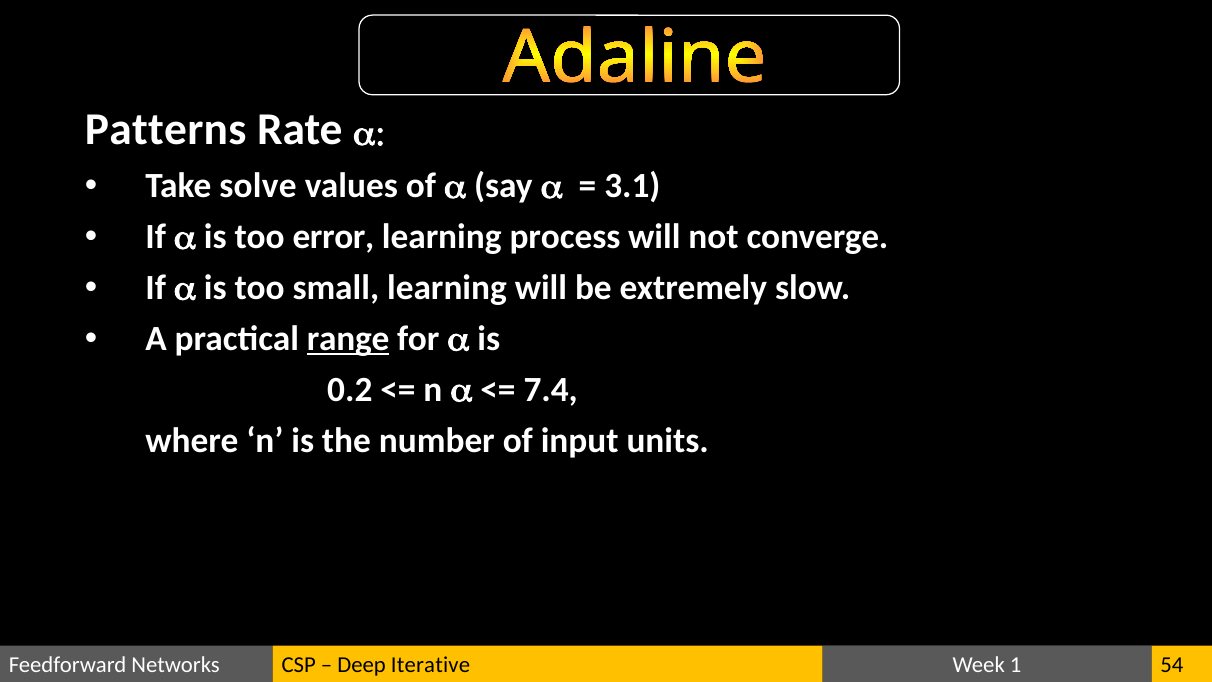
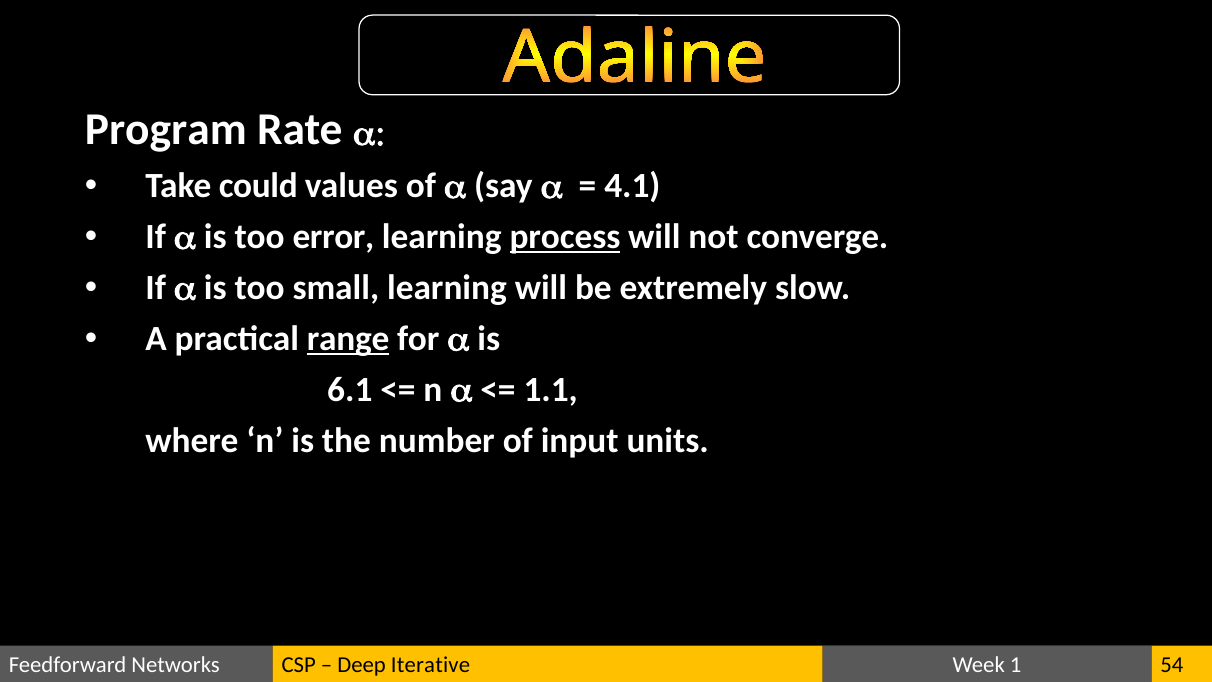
Patterns: Patterns -> Program (166, 130)
solve: solve -> could (258, 186)
3.1: 3.1 -> 4.1 (632, 186)
process underline: none -> present (565, 237)
0.2: 0.2 -> 6.1 (350, 389)
7.4: 7.4 -> 1.1 (551, 389)
